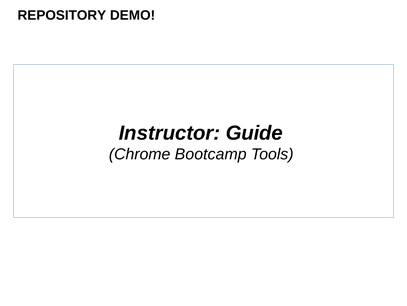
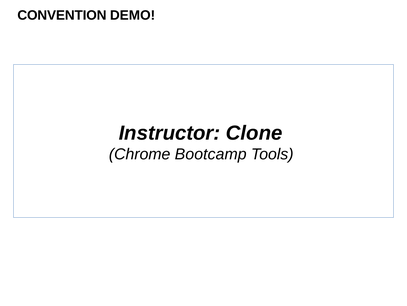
REPOSITORY: REPOSITORY -> CONVENTION (62, 15)
Guide: Guide -> Clone (254, 133)
